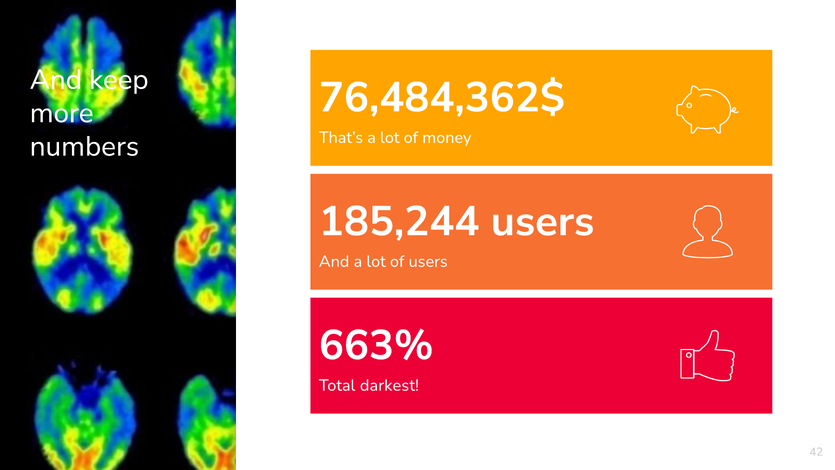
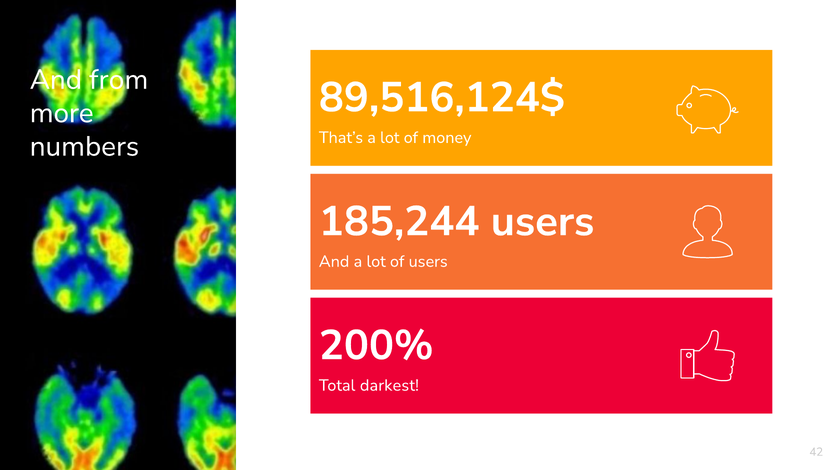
keep: keep -> from (119, 80)
76,484,362$: 76,484,362$ -> 89,516,124$ (442, 97)
663%: 663% -> 200% (376, 345)
